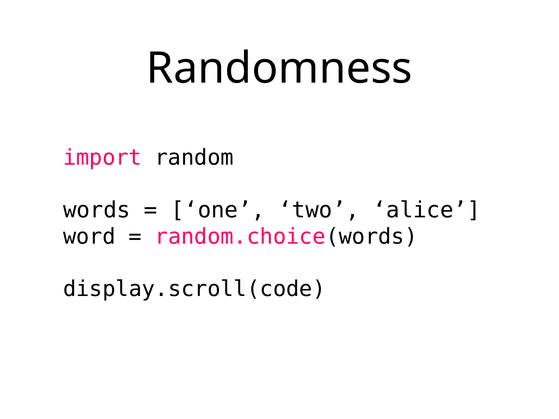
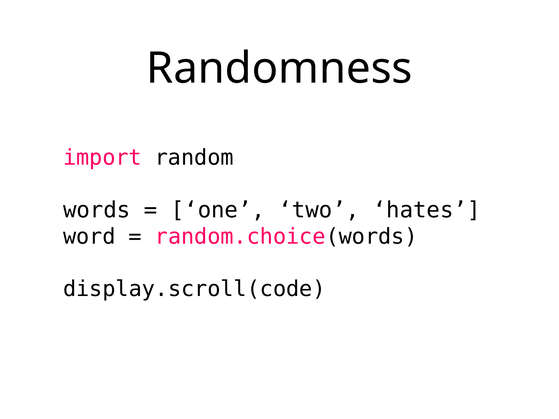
alice: alice -> hates (427, 210)
